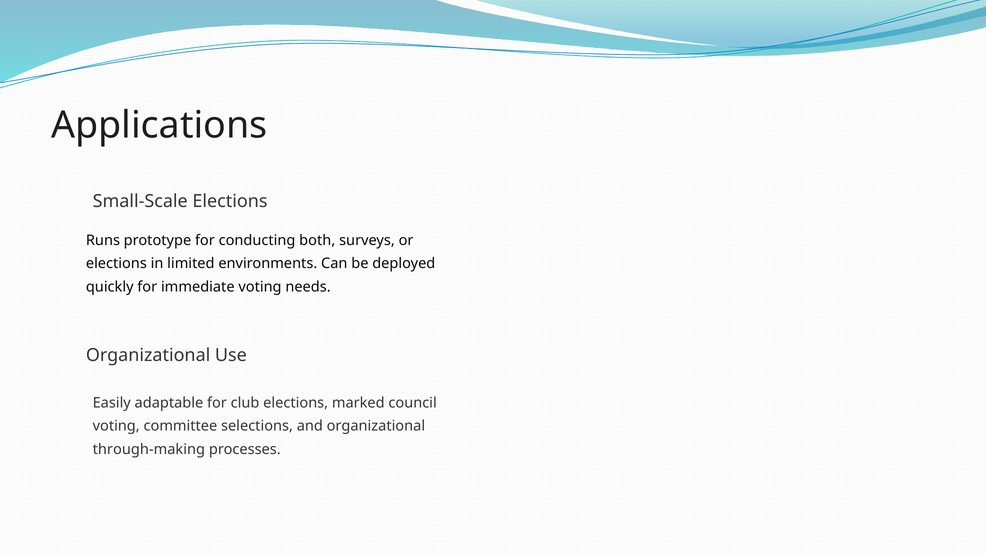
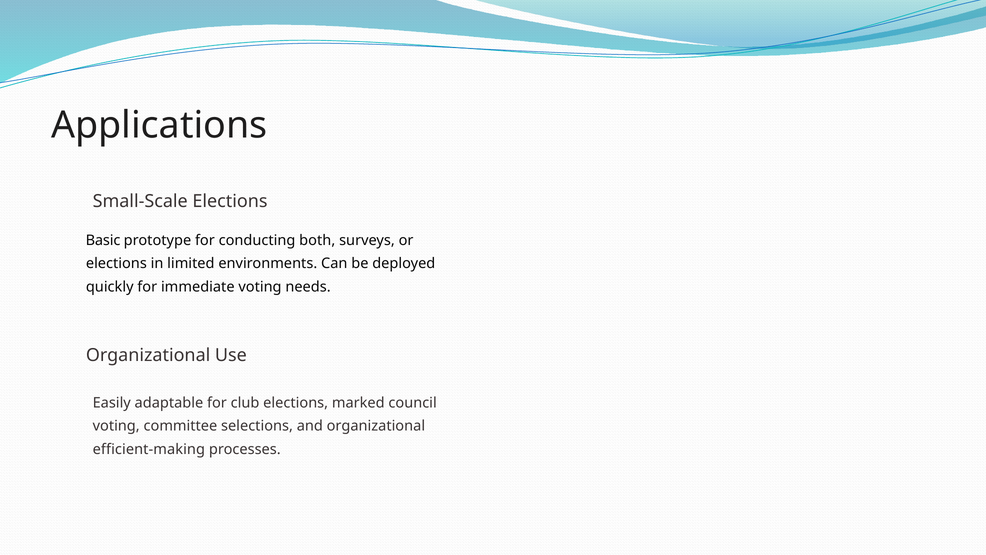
Runs: Runs -> Basic (103, 240)
through-making: through-making -> efficient-making (149, 449)
